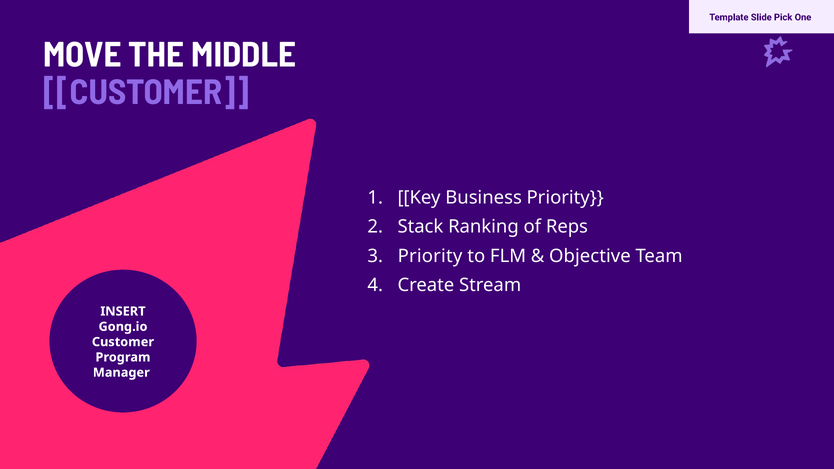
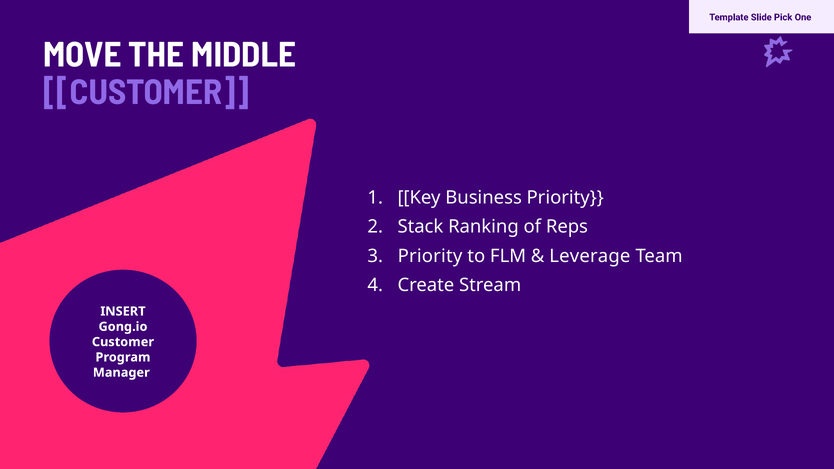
Objective: Objective -> Leverage (590, 256)
